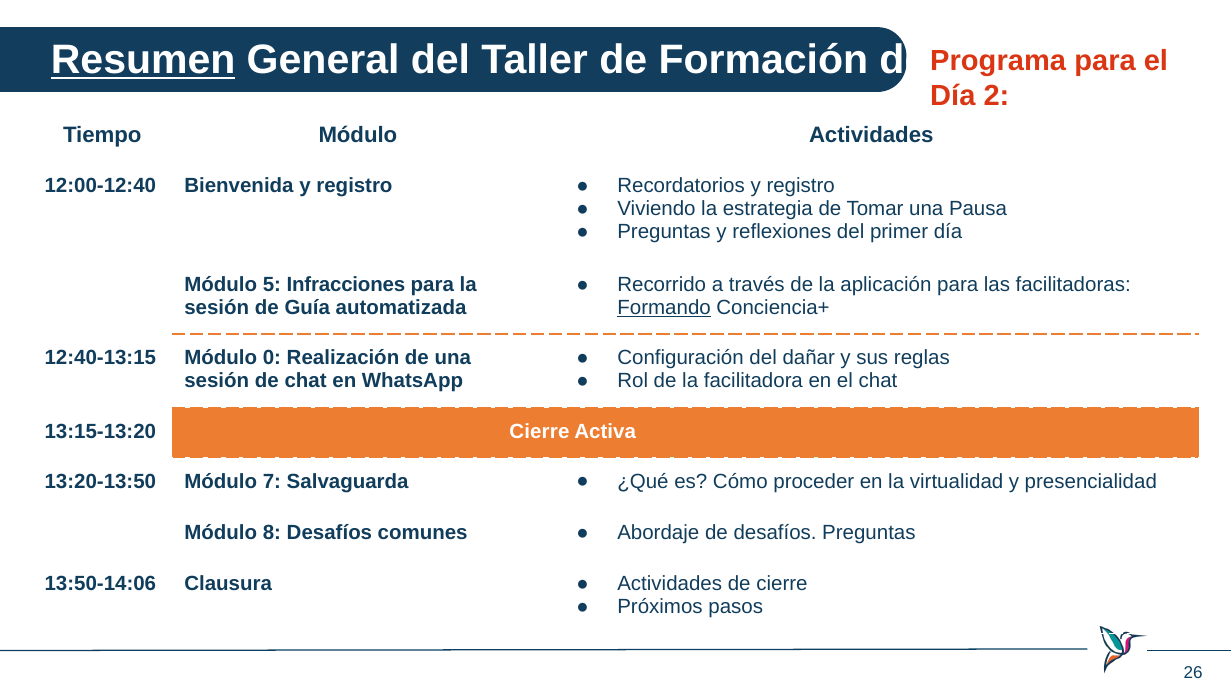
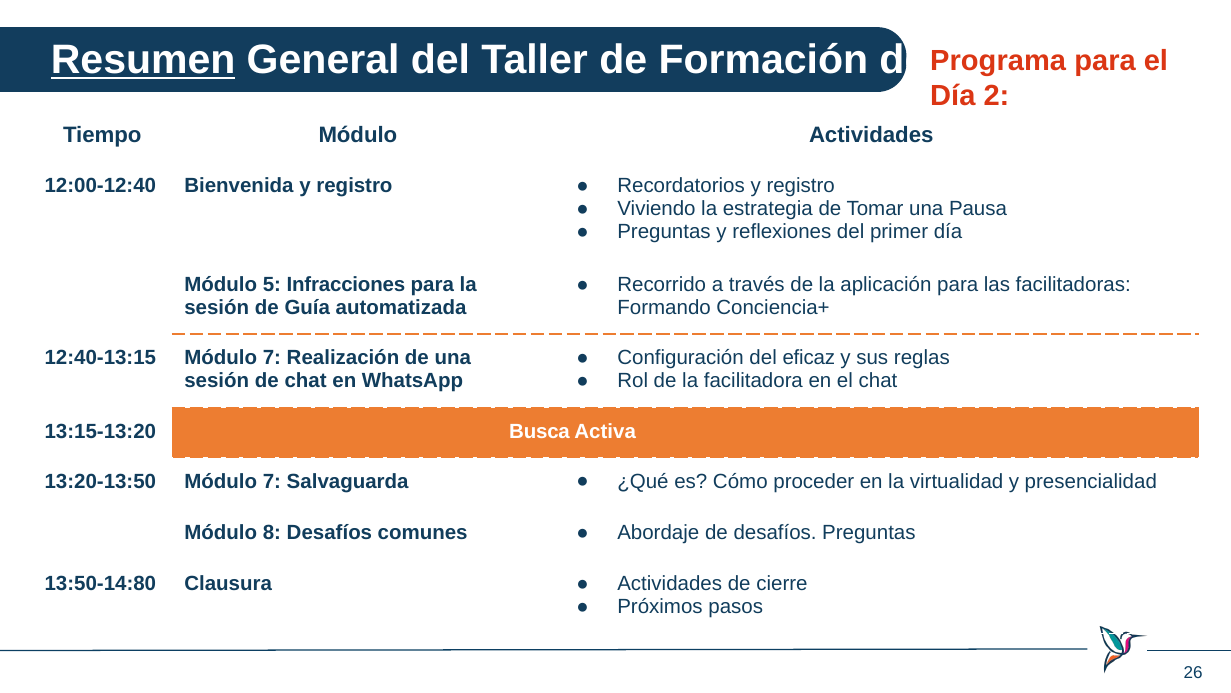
Formando underline: present -> none (664, 307)
12:40-13:15 Módulo 0: 0 -> 7 (272, 358)
dañar: dañar -> eficaz (809, 358)
13:15-13:20 Cierre: Cierre -> Busca (540, 432)
13:50-14:06: 13:50-14:06 -> 13:50-14:80 (100, 583)
